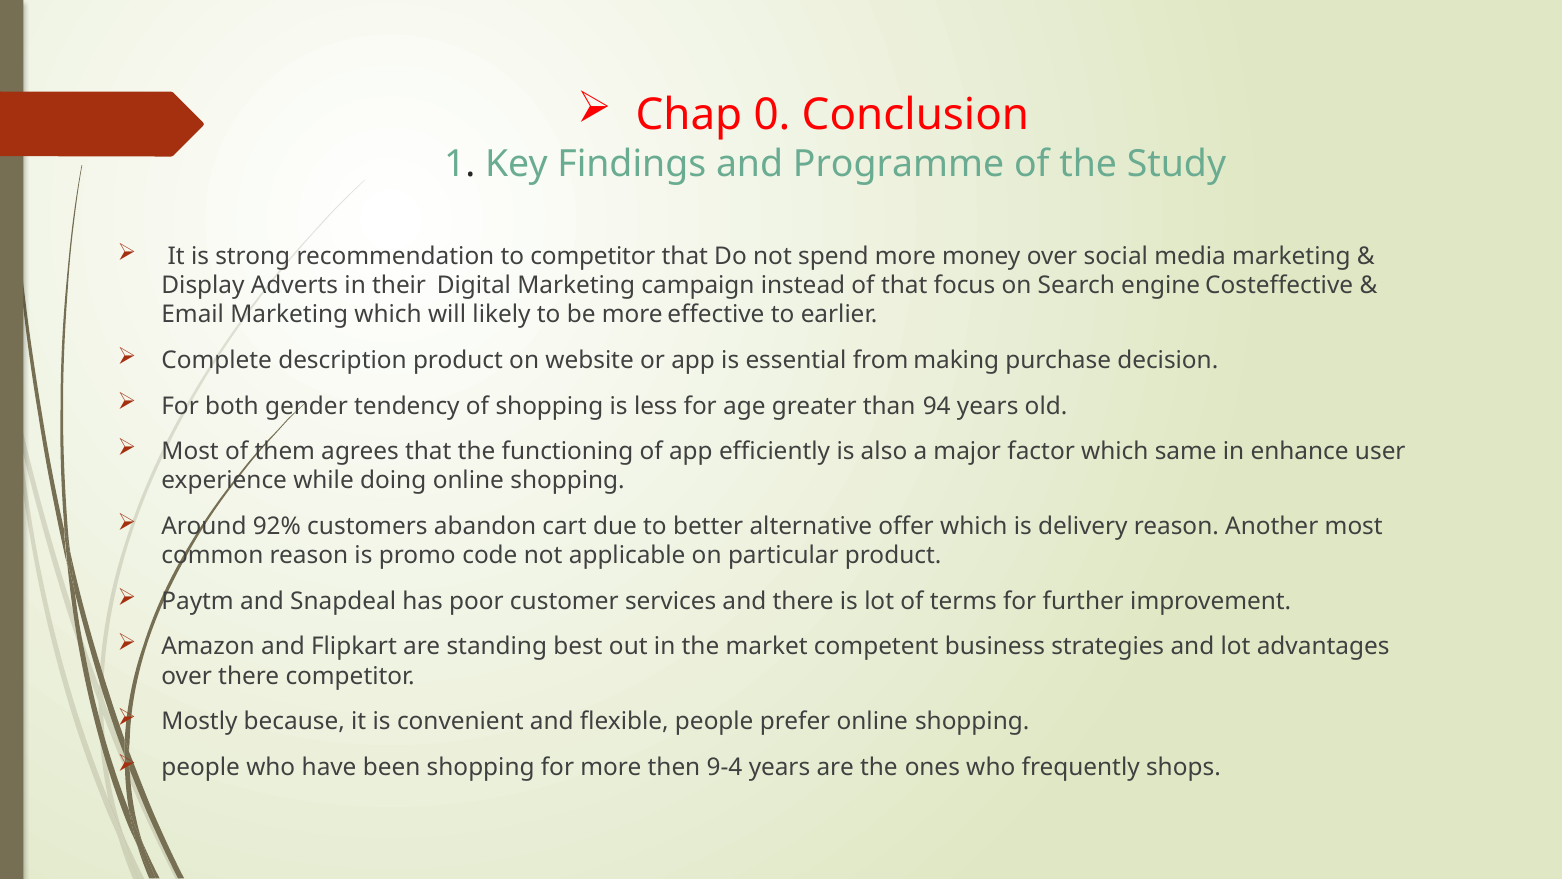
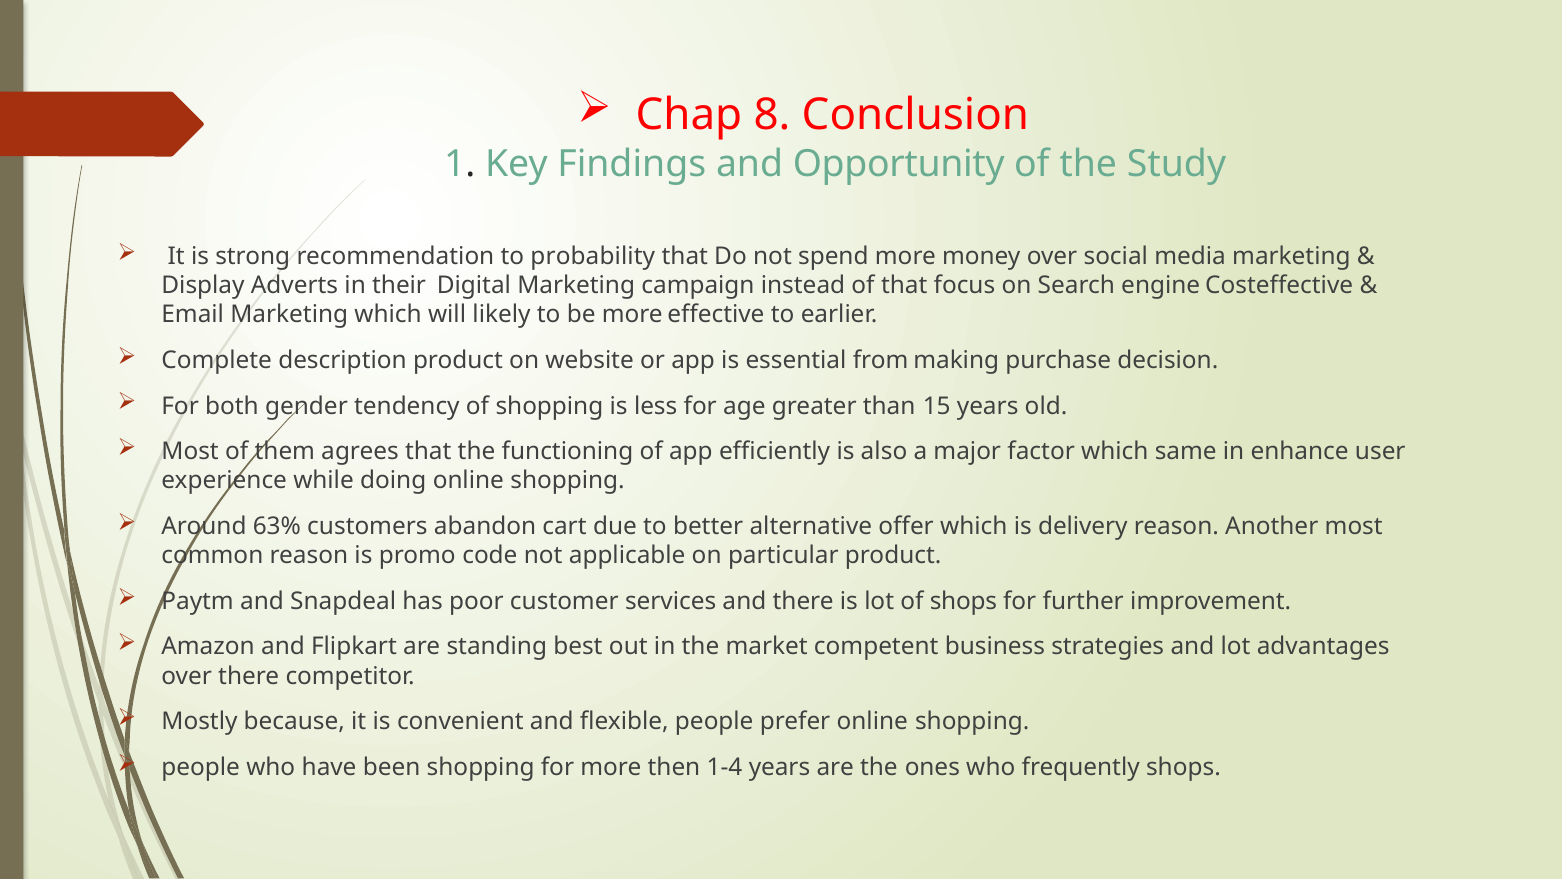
0: 0 -> 8 (772, 115)
Programme: Programme -> Opportunity (899, 164)
to competitor: competitor -> probability (593, 256)
94: 94 -> 15 (937, 406)
92%: 92% -> 63% (277, 526)
of terms: terms -> shops (963, 601)
9-4: 9-4 -> 1-4 (725, 767)
